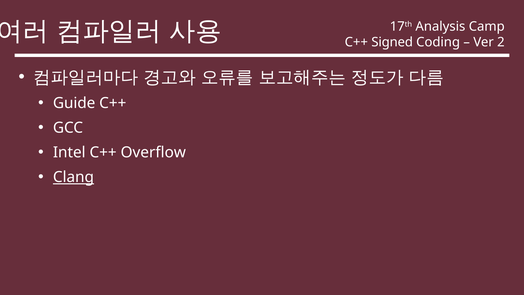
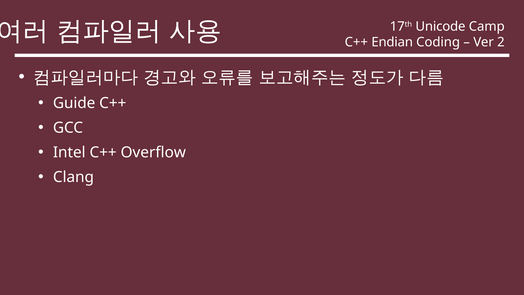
Analysis: Analysis -> Unicode (440, 26)
Signed: Signed -> Endian (392, 42)
Clang underline: present -> none (73, 177)
